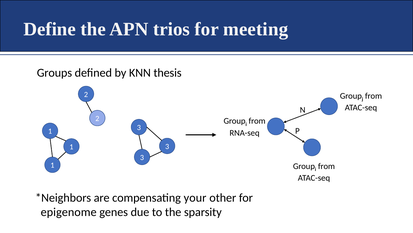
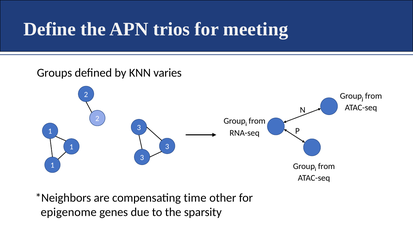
thesis: thesis -> varies (168, 73)
your: your -> time (195, 197)
